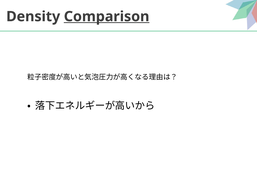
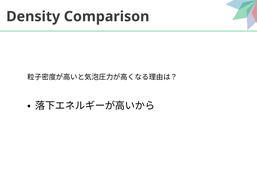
Comparison underline: present -> none (107, 16)
